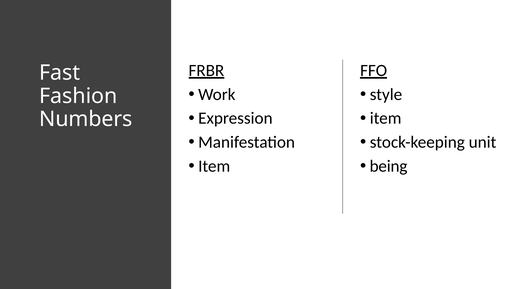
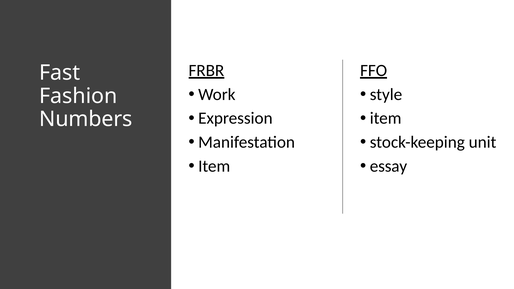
being: being -> essay (388, 166)
